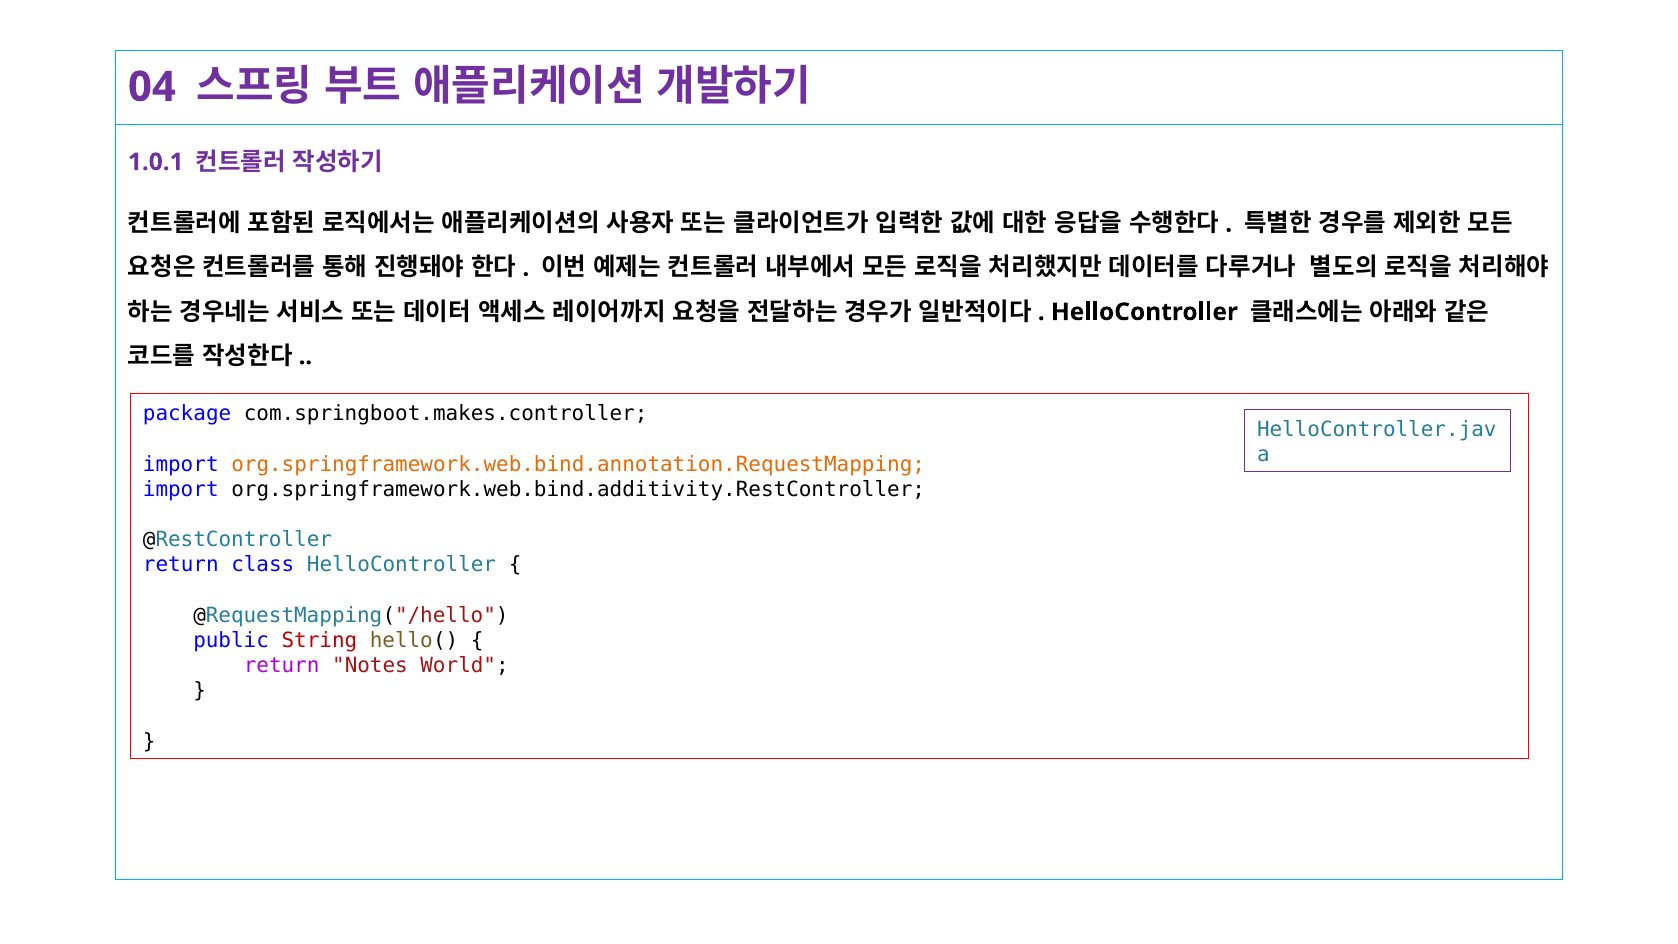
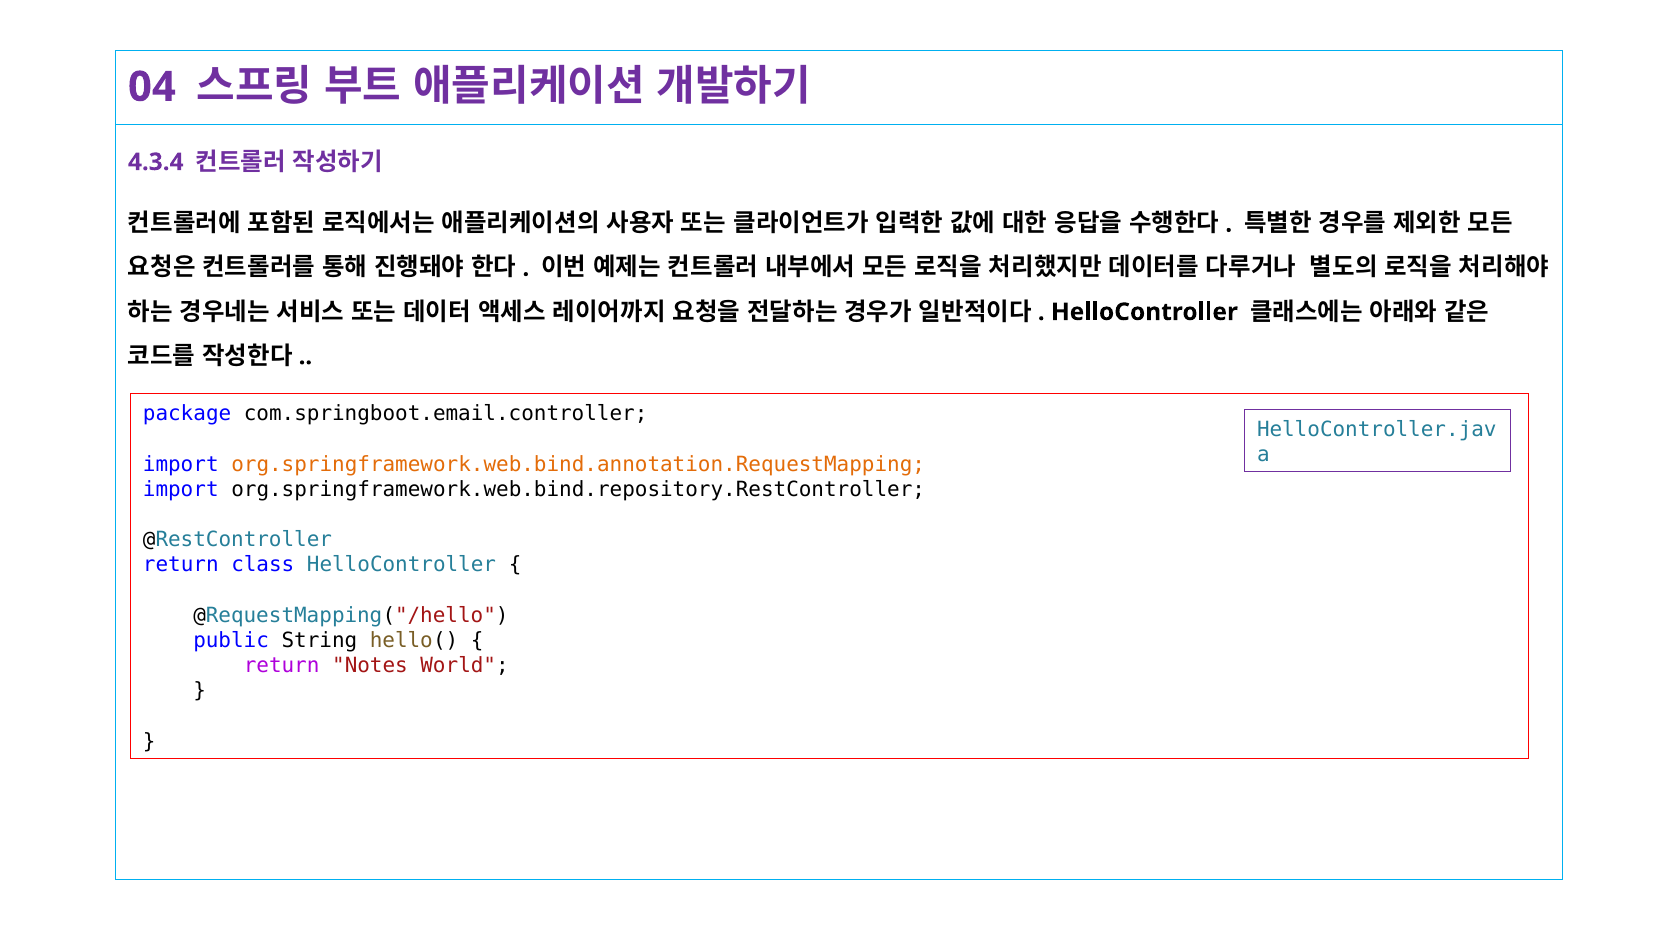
1.0.1: 1.0.1 -> 4.3.4 (156, 162)
com.springboot.makes.controller: com.springboot.makes.controller -> com.springboot.email.controller (446, 414)
org.springframework.web.bind.additivity.RestController: org.springframework.web.bind.additivity.RestController -> org.springframework.web.bind.repository.RestController (578, 489)
String colour: red -> black (319, 640)
